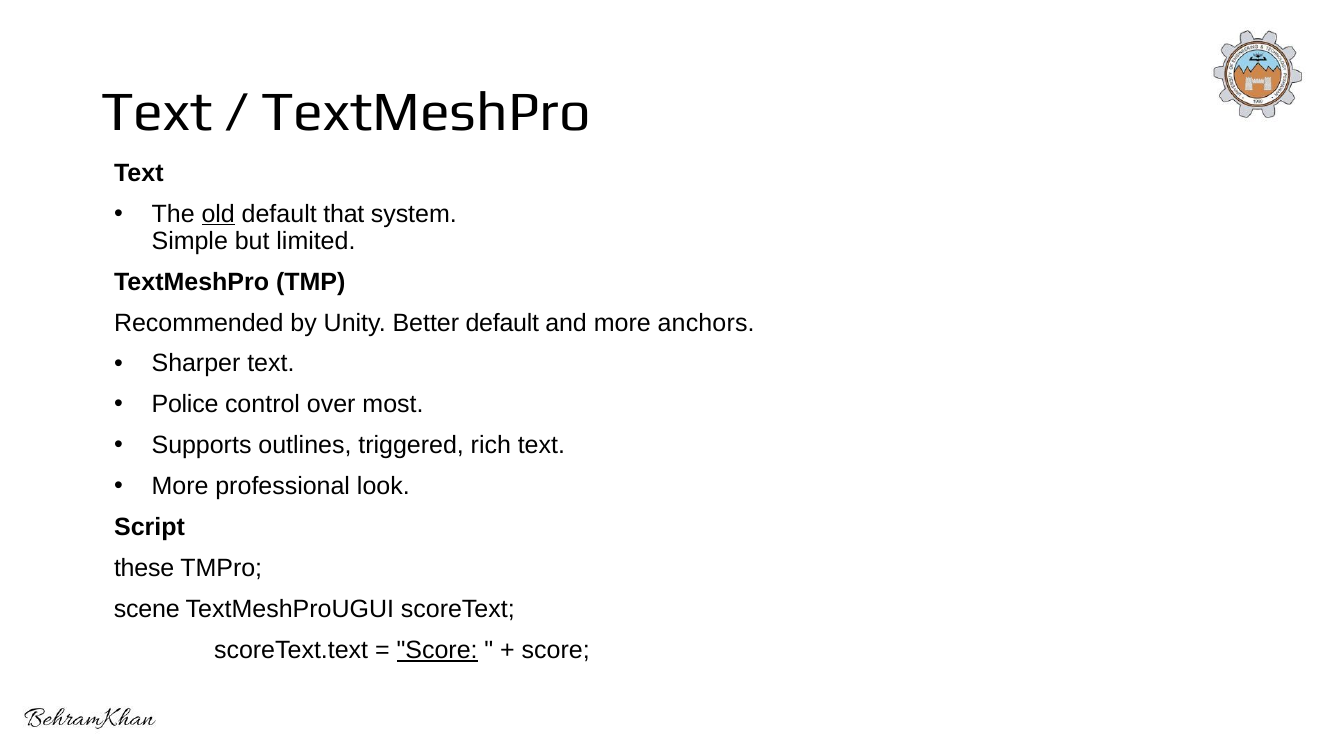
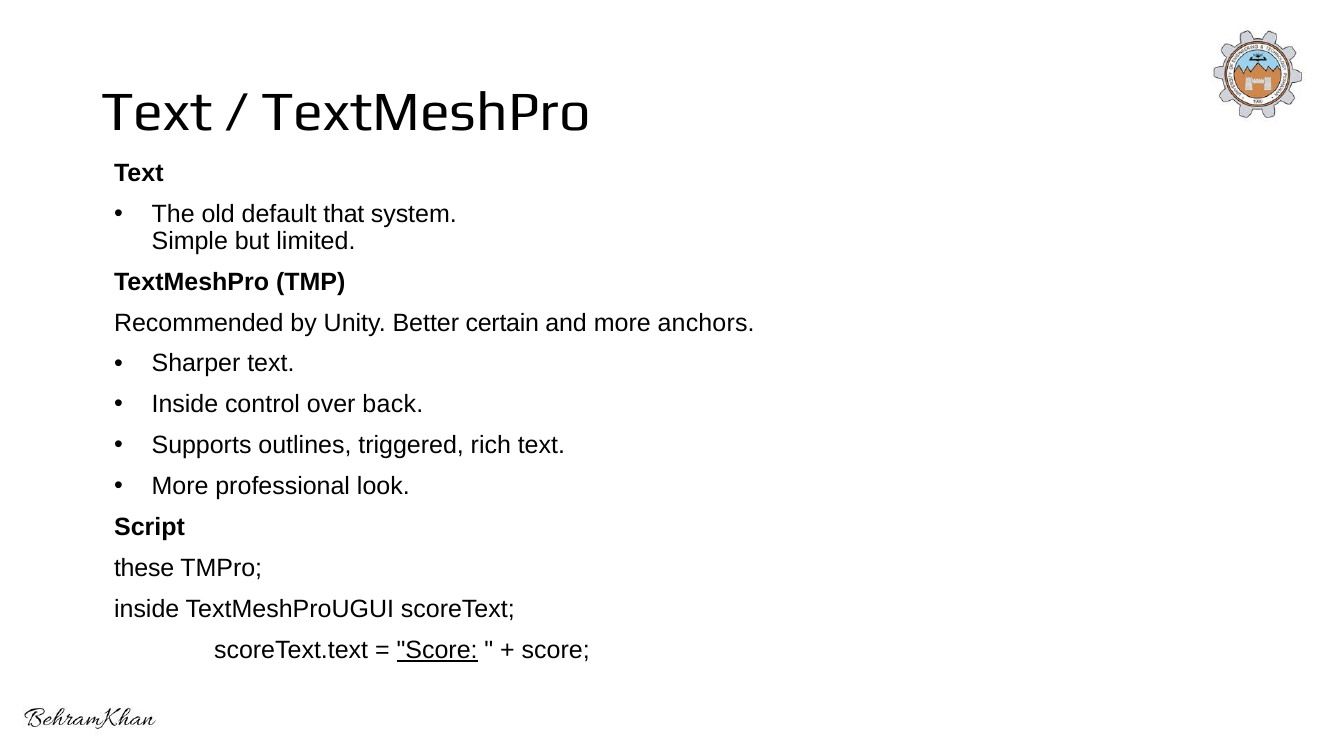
old underline: present -> none (218, 214)
Better default: default -> certain (502, 323)
Police: Police -> Inside (185, 405)
most: most -> back (393, 405)
scene: scene -> inside (147, 609)
